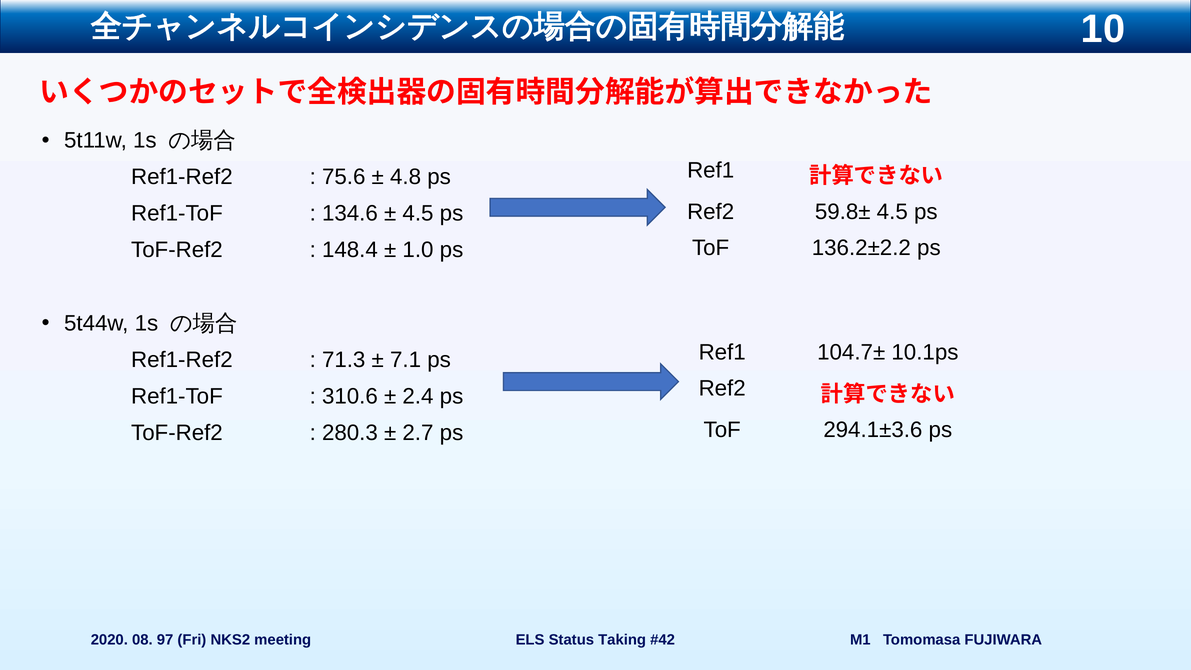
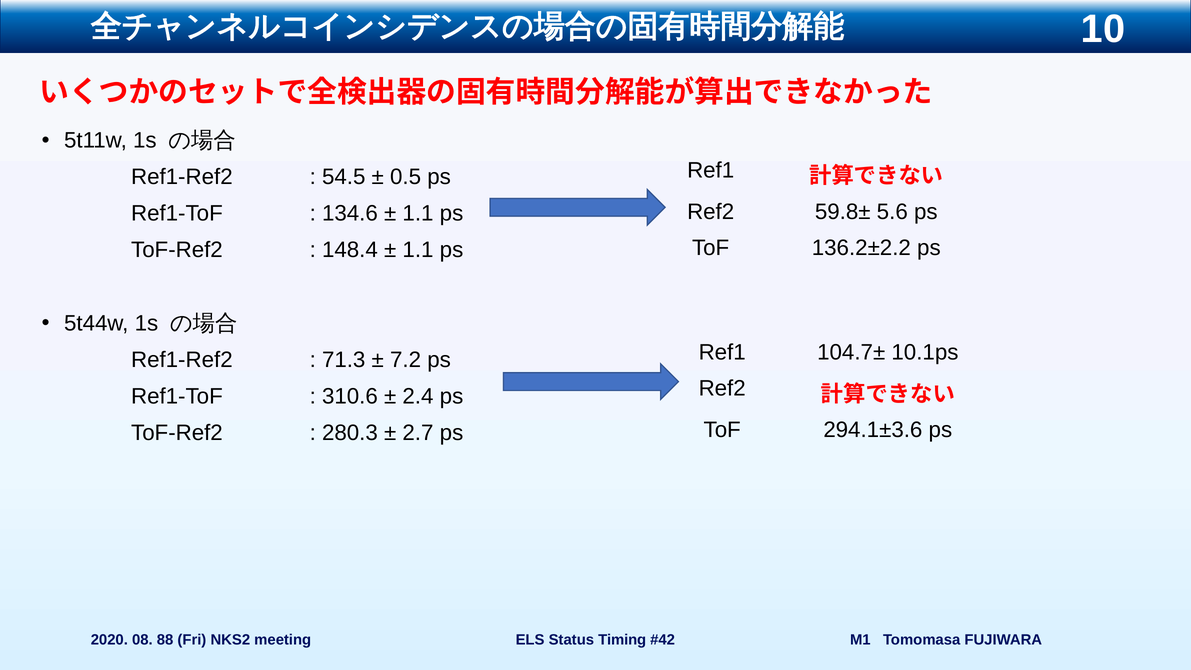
75.6: 75.6 -> 54.5 (344, 177)
4.8: 4.8 -> 0.5 (406, 177)
59.8± 4.5: 4.5 -> 5.6 (892, 212)
4.5: 4.5 -> 1.1 (418, 214)
1.0: 1.0 -> 1.1 (418, 250)
7.1: 7.1 -> 7.2 (406, 360)
97: 97 -> 88 (165, 640)
Taking: Taking -> Timing (622, 640)
